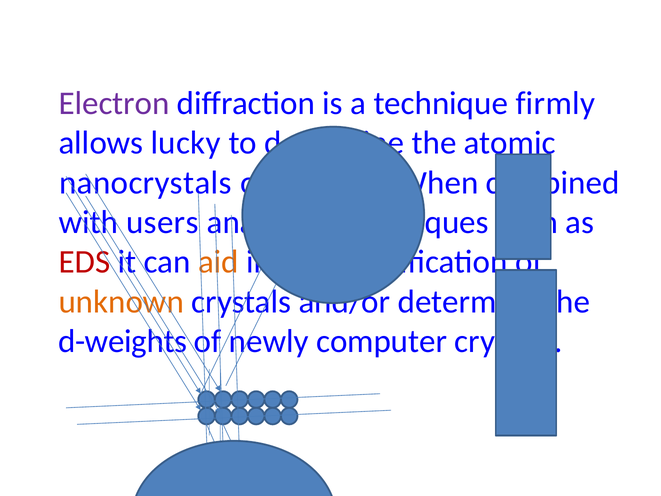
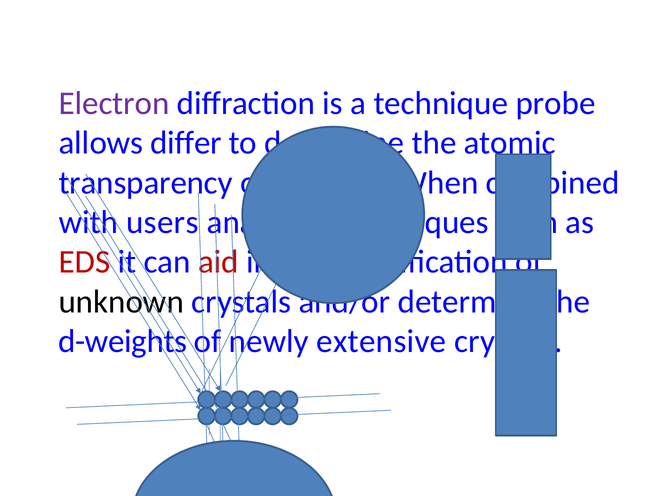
firmly: firmly -> probe (555, 103)
lucky: lucky -> differ (186, 143)
nanocrystals: nanocrystals -> transparency (146, 183)
aid colour: orange -> red (218, 262)
unknown colour: orange -> black (121, 302)
computer: computer -> extensive (381, 341)
